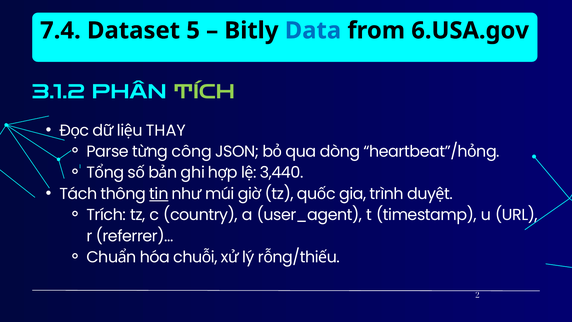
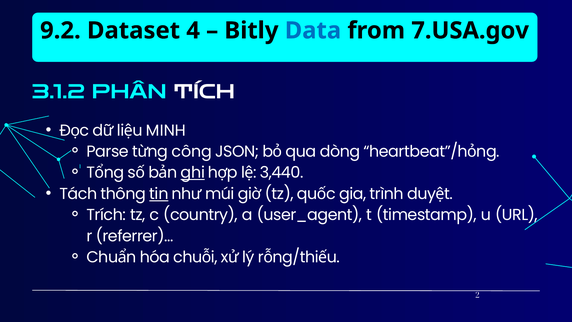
7.4: 7.4 -> 9.2 (60, 31)
5: 5 -> 4 (193, 31)
6.USA.gov: 6.USA.gov -> 7.USA.gov (470, 31)
TÍCH colour: light green -> white (204, 92)
THAY: THAY -> MINH (166, 130)
ghi underline: none -> present (193, 173)
